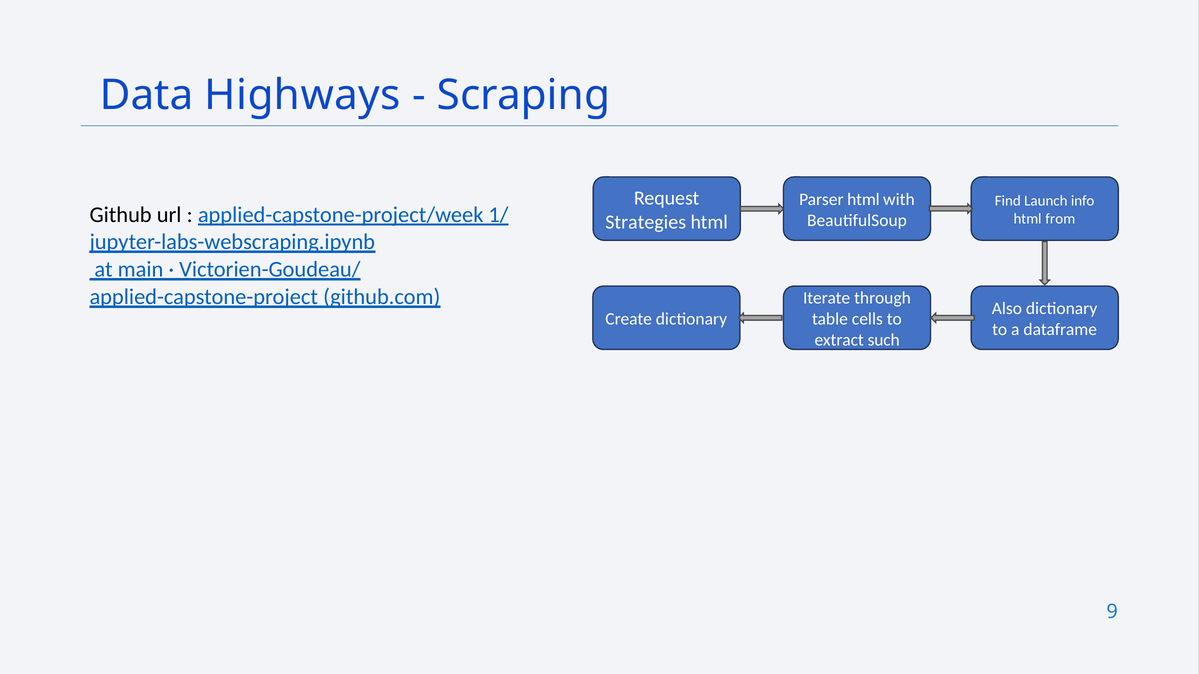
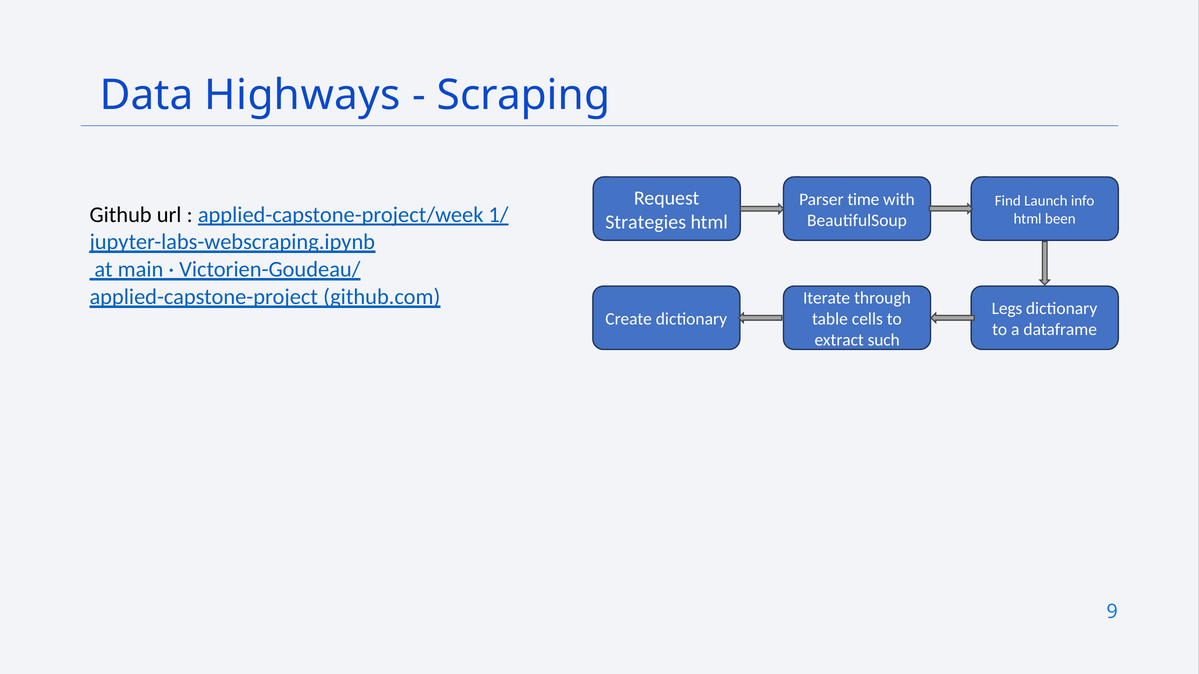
Parser html: html -> time (863, 199)
from: from -> been (1060, 219)
Also: Also -> Legs (1007, 309)
